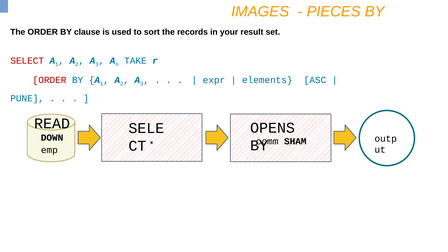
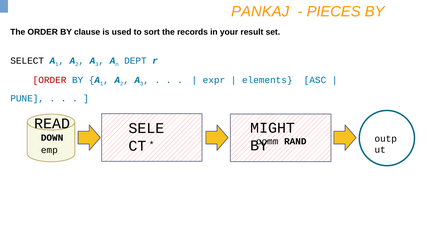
IMAGES: IMAGES -> PANKAJ (260, 12)
SELECT colour: red -> black (27, 61)
TAKE: TAKE -> DEPT (135, 61)
OPENS: OPENS -> MIGHT (273, 128)
SHAM: SHAM -> RAND (295, 142)
